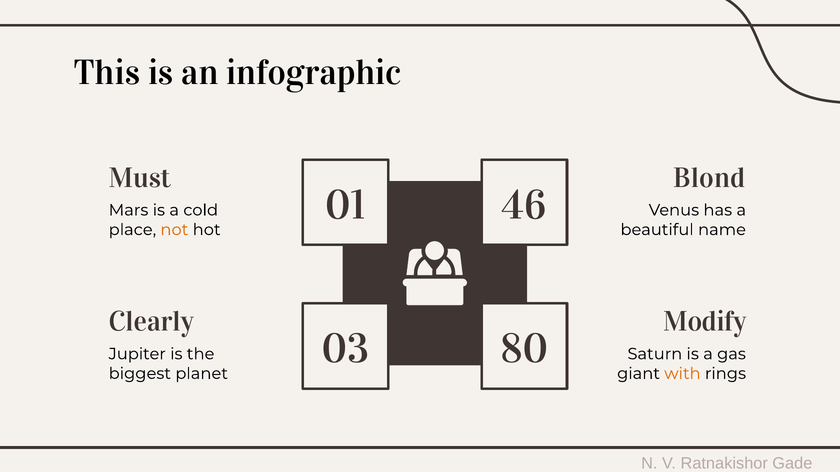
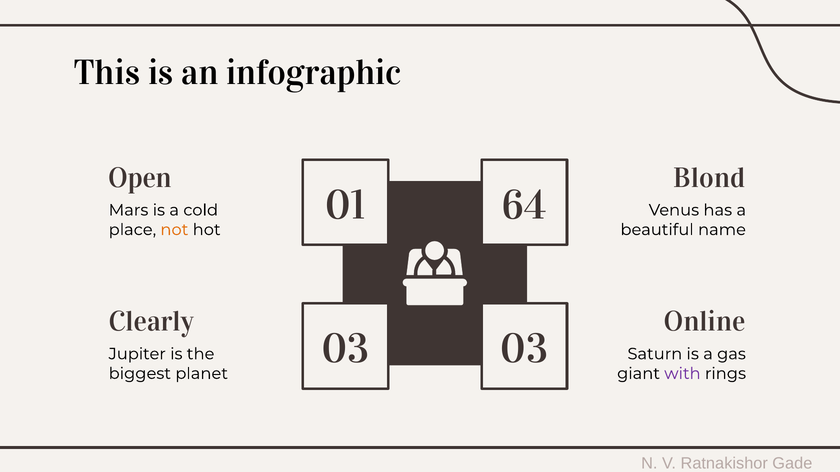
Must: Must -> Open (140, 178)
46: 46 -> 64 (524, 205)
Modify: Modify -> Online (705, 322)
03 80: 80 -> 03 (524, 349)
with colour: orange -> purple (682, 374)
